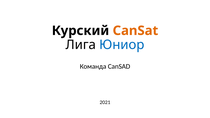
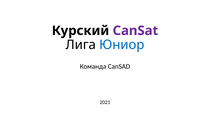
CanSat colour: orange -> purple (135, 31)
